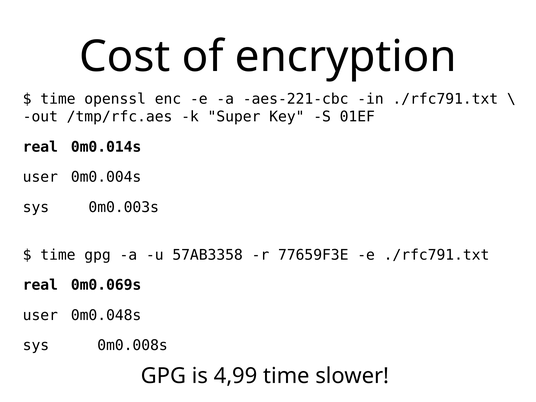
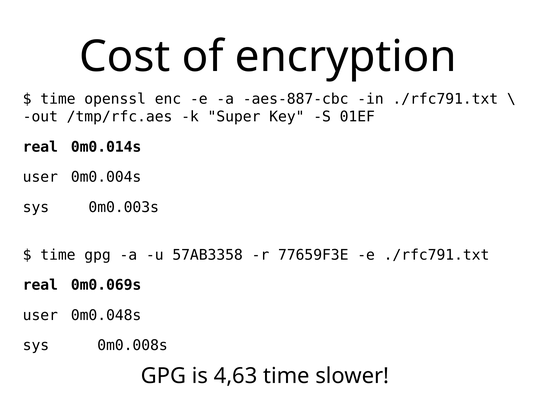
aes-221-cbc: aes-221-cbc -> aes-887-cbc (296, 99)
4,99: 4,99 -> 4,63 (236, 376)
